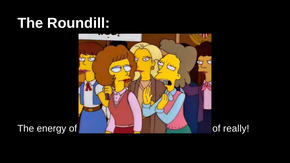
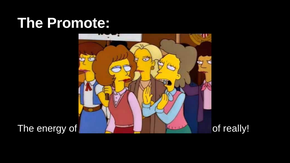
Roundill: Roundill -> Promote (79, 23)
